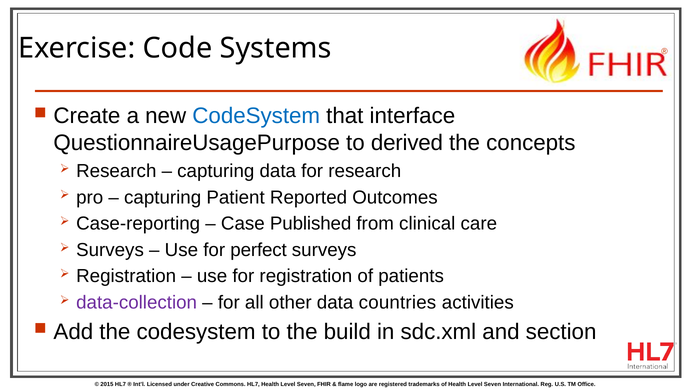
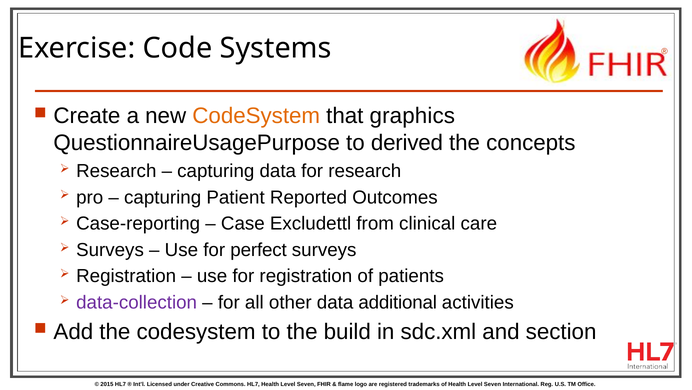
CodeSystem colour: blue -> orange (256, 116)
interface: interface -> graphics (412, 116)
Published: Published -> Excludettl (311, 223)
countries: countries -> additional (398, 302)
